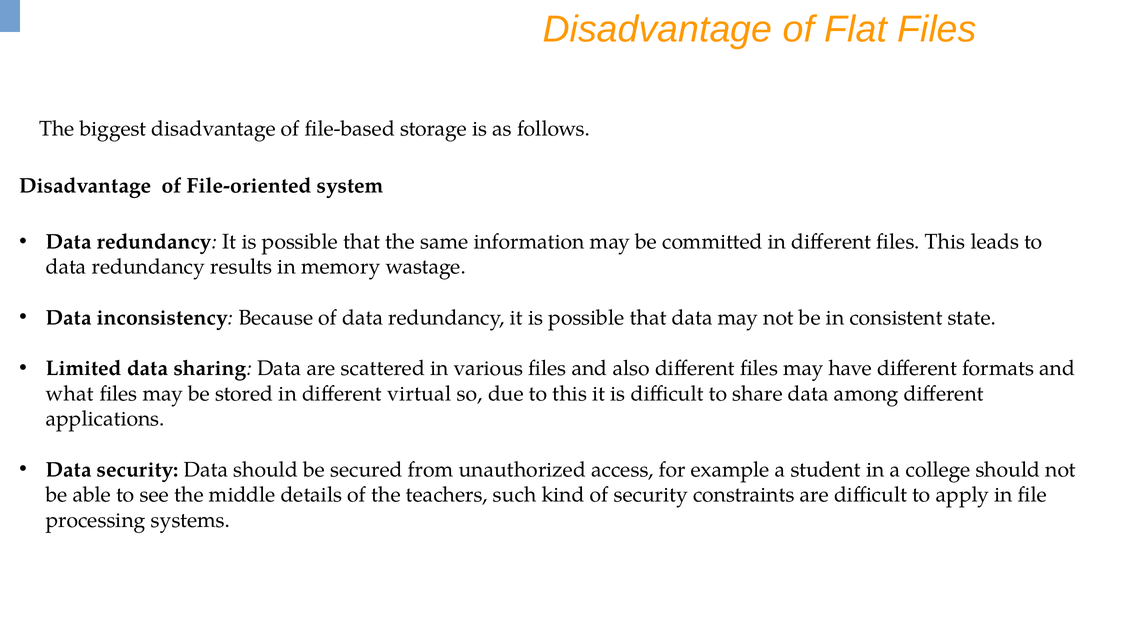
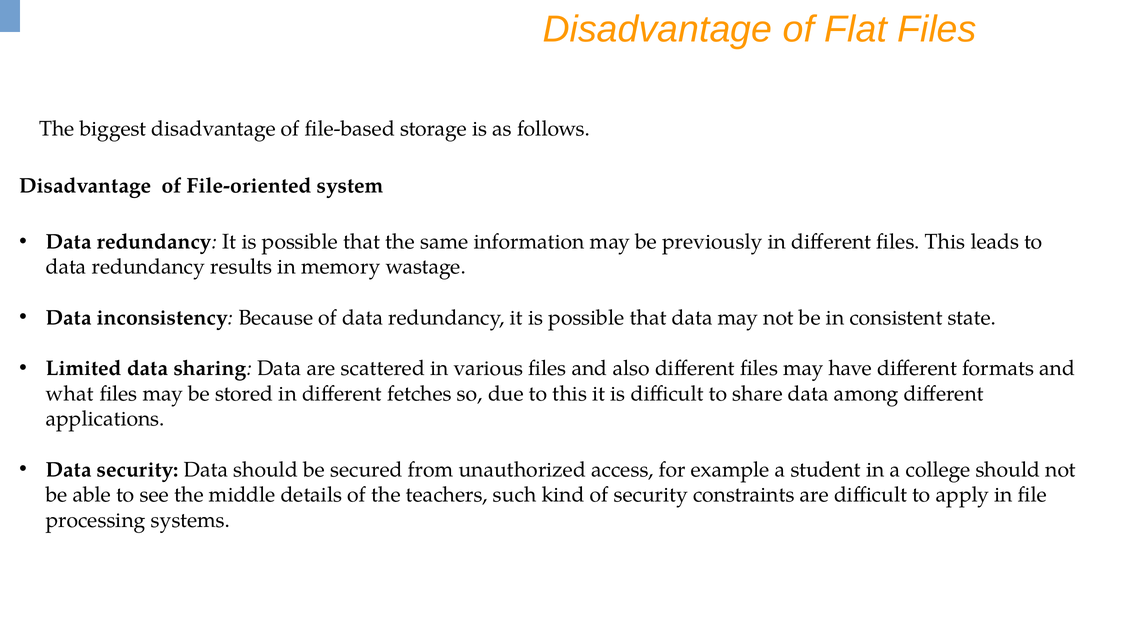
committed: committed -> previously (712, 242)
virtual: virtual -> fetches (419, 394)
